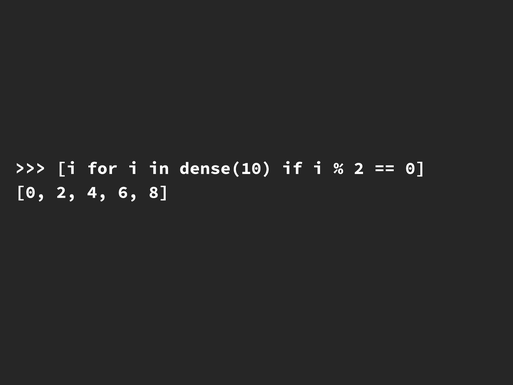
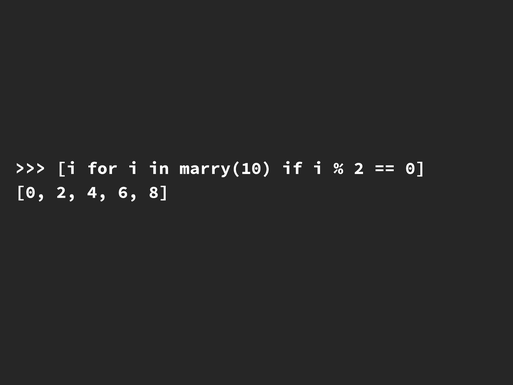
dense(10: dense(10 -> marry(10 (226, 168)
